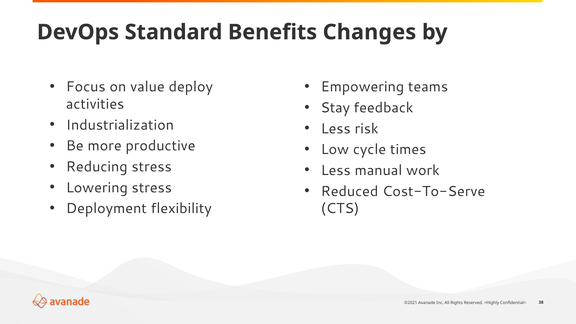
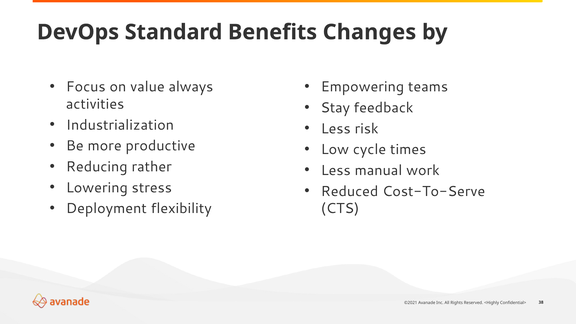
deploy: deploy -> always (191, 87)
Reducing stress: stress -> rather (152, 167)
